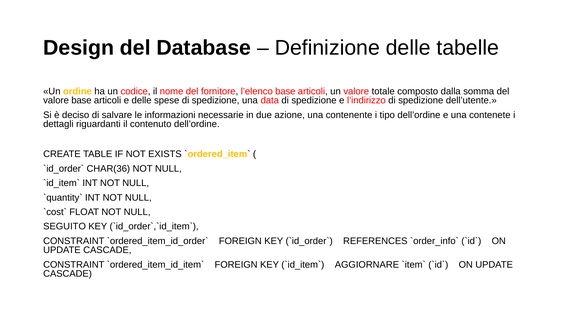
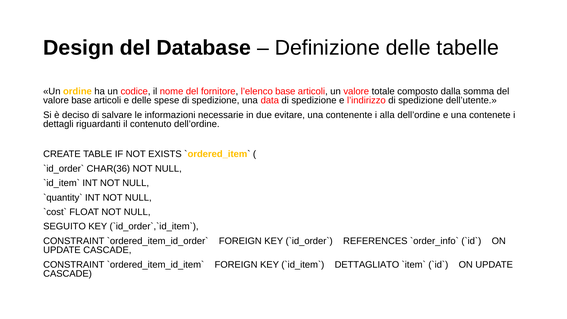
azione: azione -> evitare (290, 115)
tipo: tipo -> alla (387, 115)
AGGIORNARE: AGGIORNARE -> DETTAGLIATO (367, 265)
